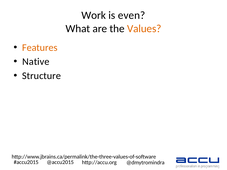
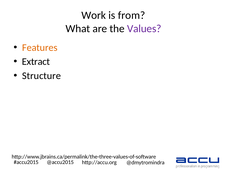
even: even -> from (132, 15)
Values colour: orange -> purple (144, 29)
Native: Native -> Extract (36, 62)
